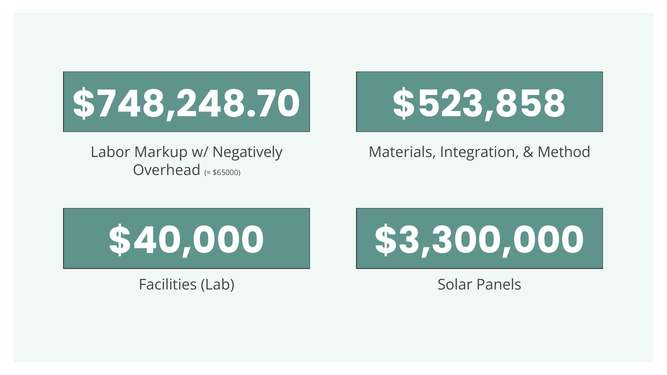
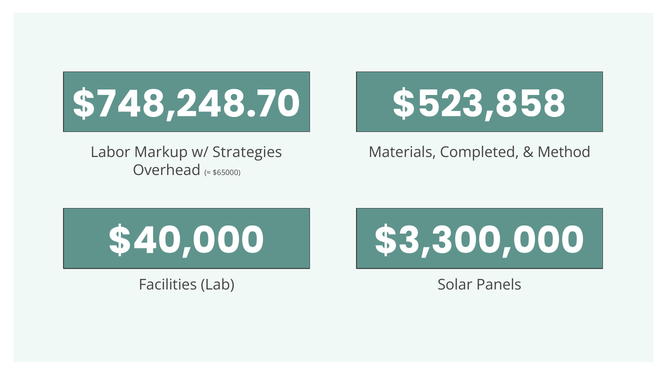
Negatively: Negatively -> Strategies (247, 153)
Integration: Integration -> Completed (479, 153)
